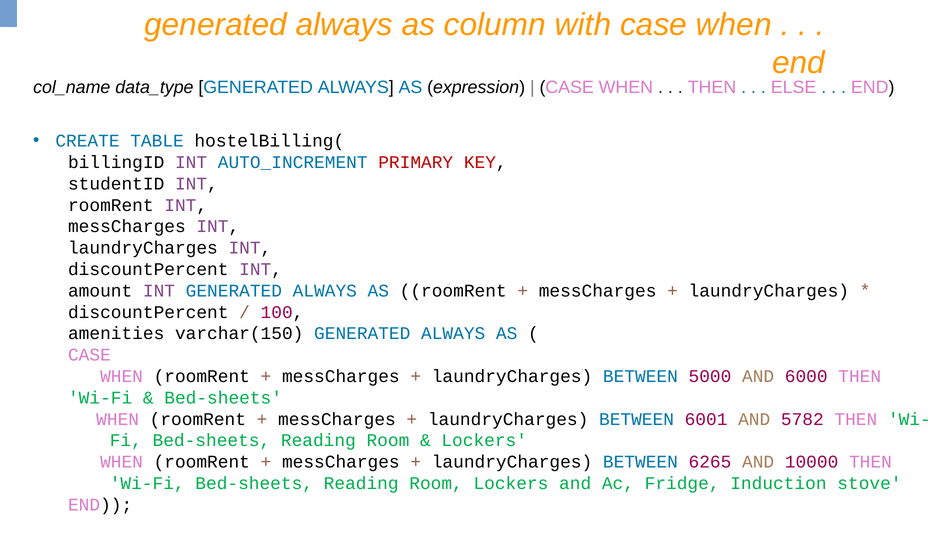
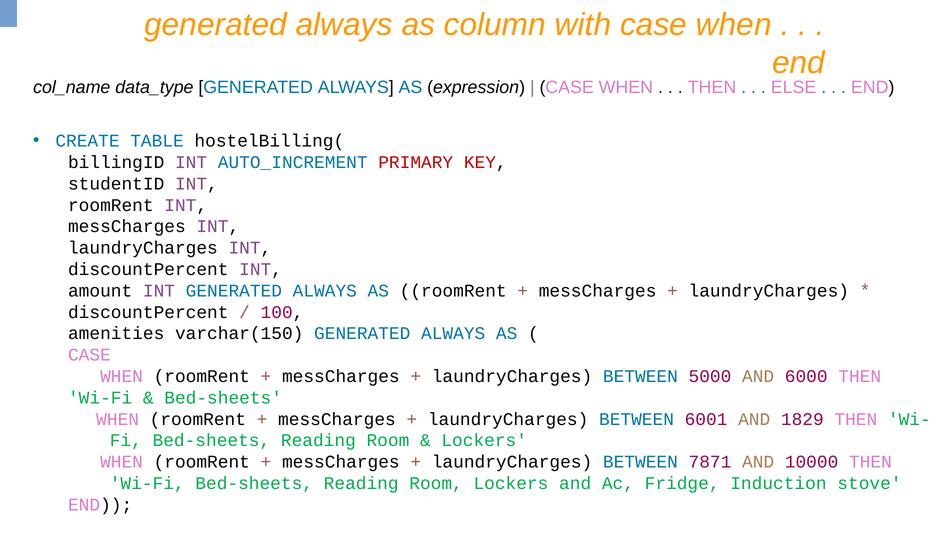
5782: 5782 -> 1829 (802, 419)
6265: 6265 -> 7871 (710, 462)
